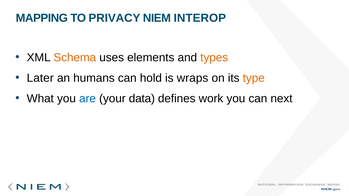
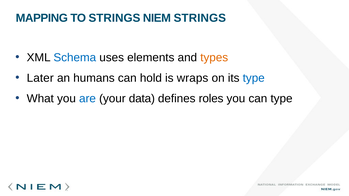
TO PRIVACY: PRIVACY -> STRINGS (114, 18)
NIEM INTEROP: INTEROP -> STRINGS (200, 18)
Schema colour: orange -> blue (75, 58)
type colour: orange -> blue (254, 78)
work: work -> roles (211, 99)
can next: next -> type (282, 99)
